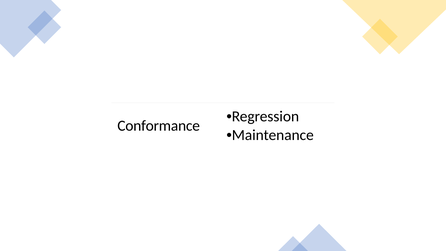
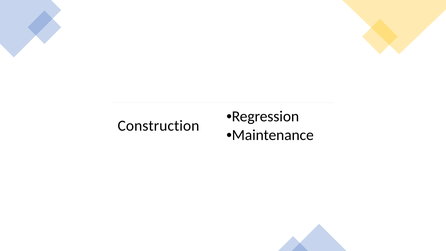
Conformance: Conformance -> Construction (158, 126)
